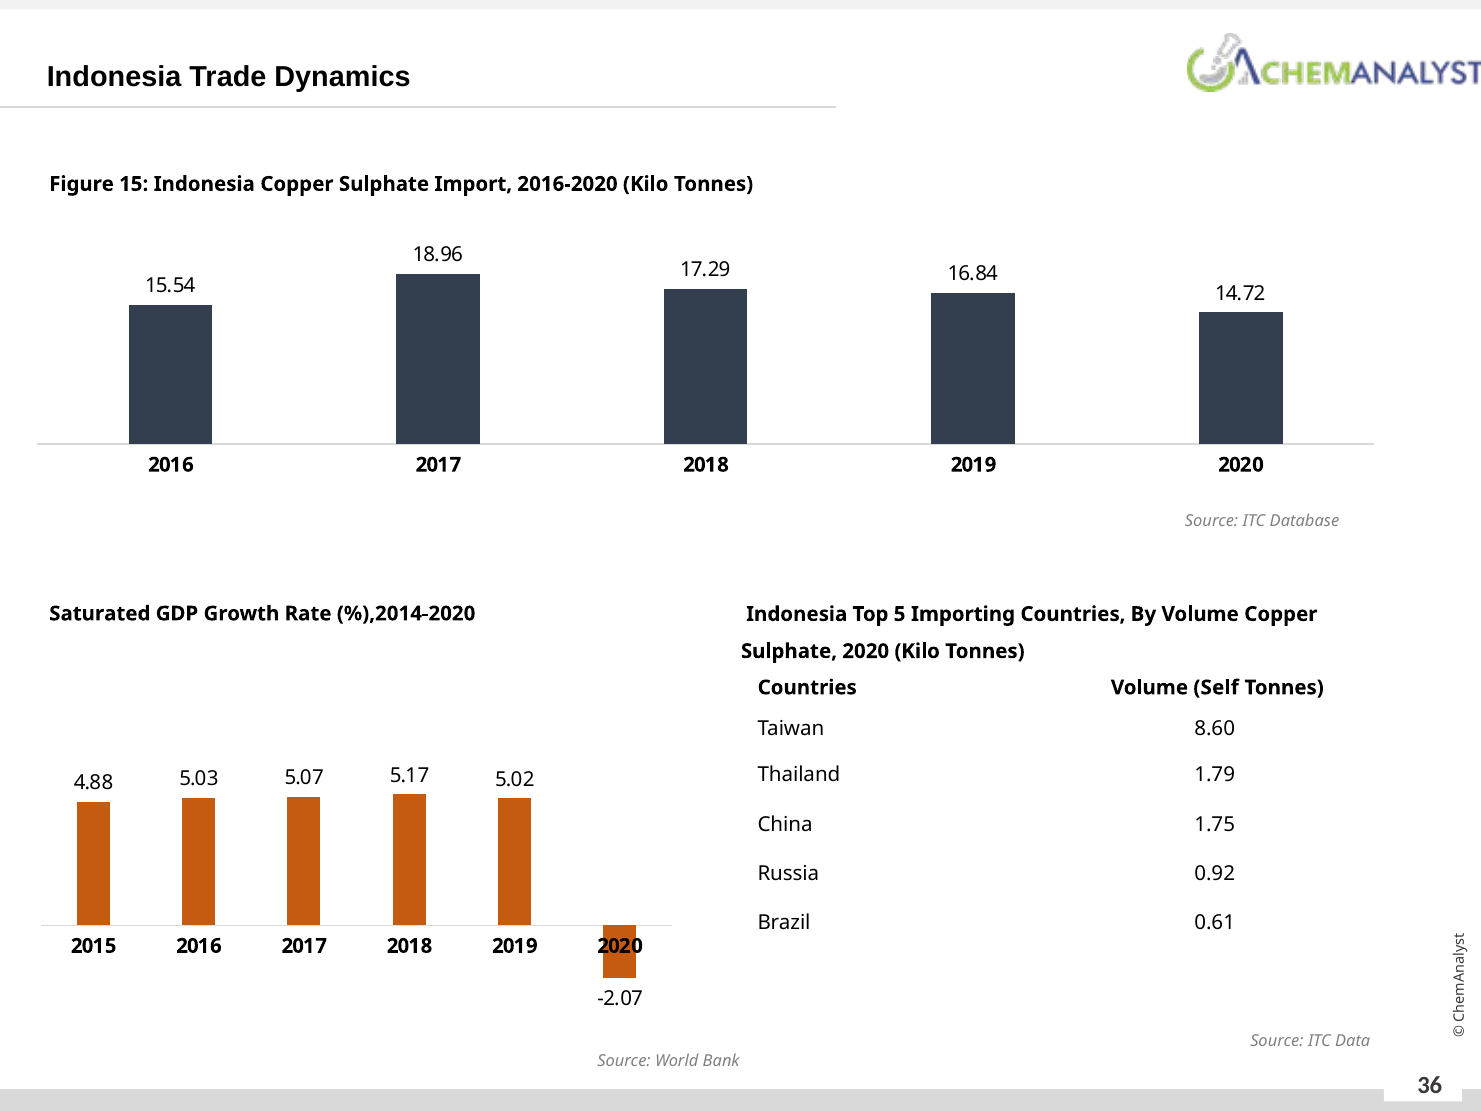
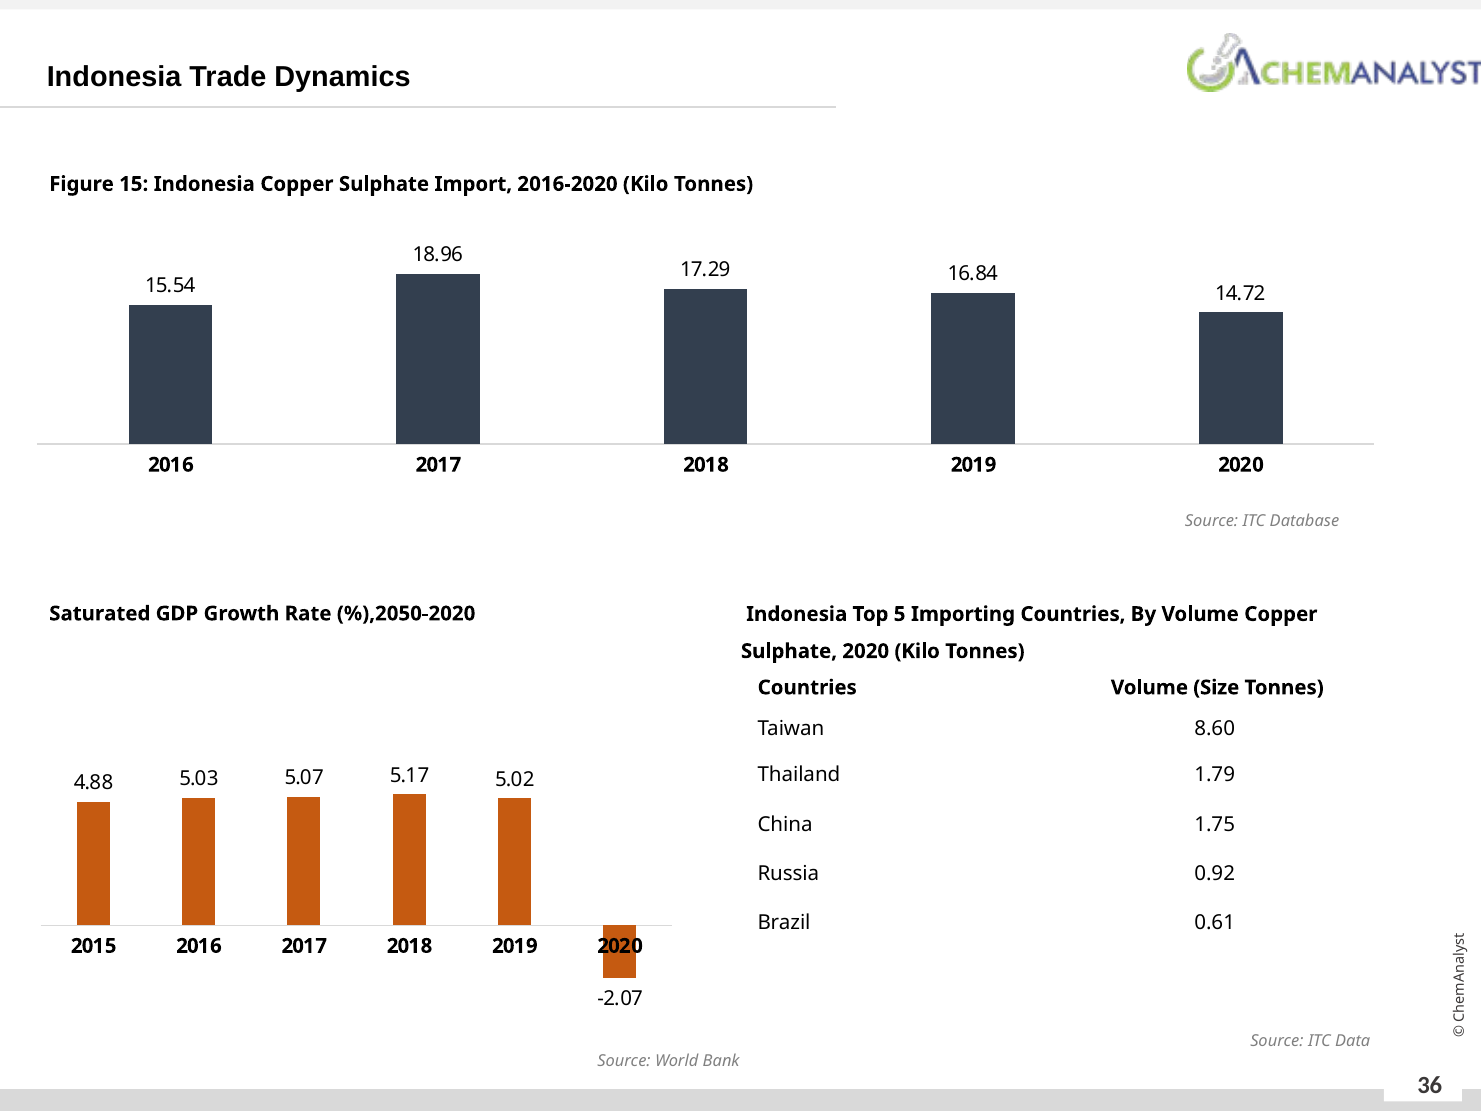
%),2014-2020: %),2014-2020 -> %),2050-2020 (406, 613)
Self: Self -> Size (1216, 687)
